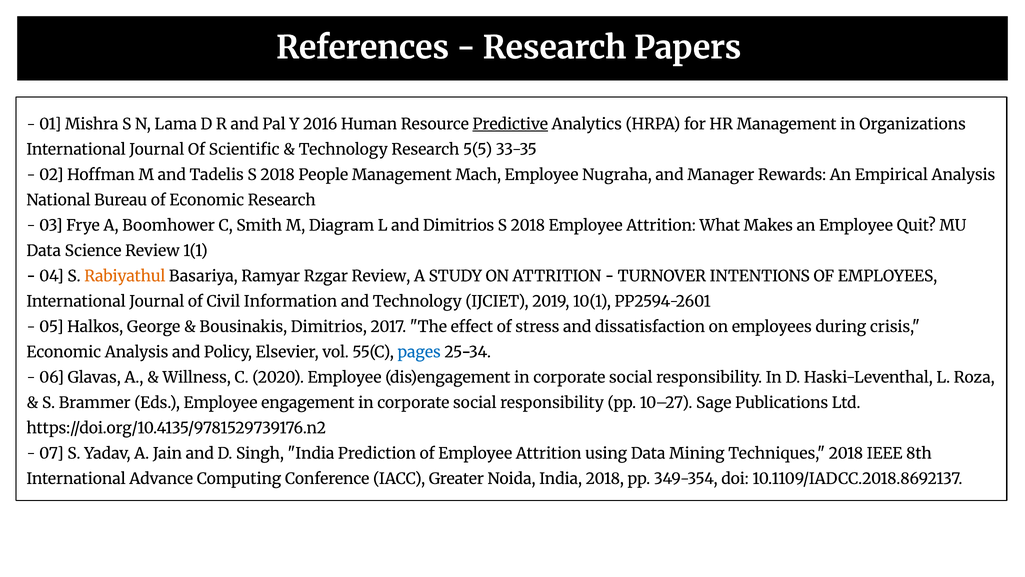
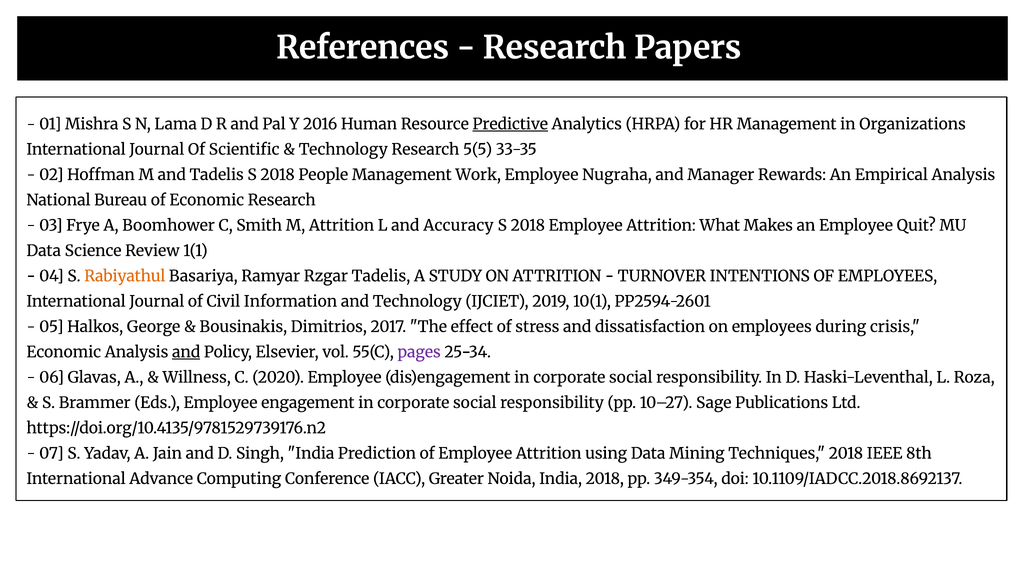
Mach: Mach -> Work (478, 175)
M Diagram: Diagram -> Attrition (342, 225)
and Dimitrios: Dimitrios -> Accuracy (458, 225)
Rzgar Review: Review -> Tadelis (381, 276)
and underline: none -> present (186, 352)
pages colour: blue -> purple (419, 352)
